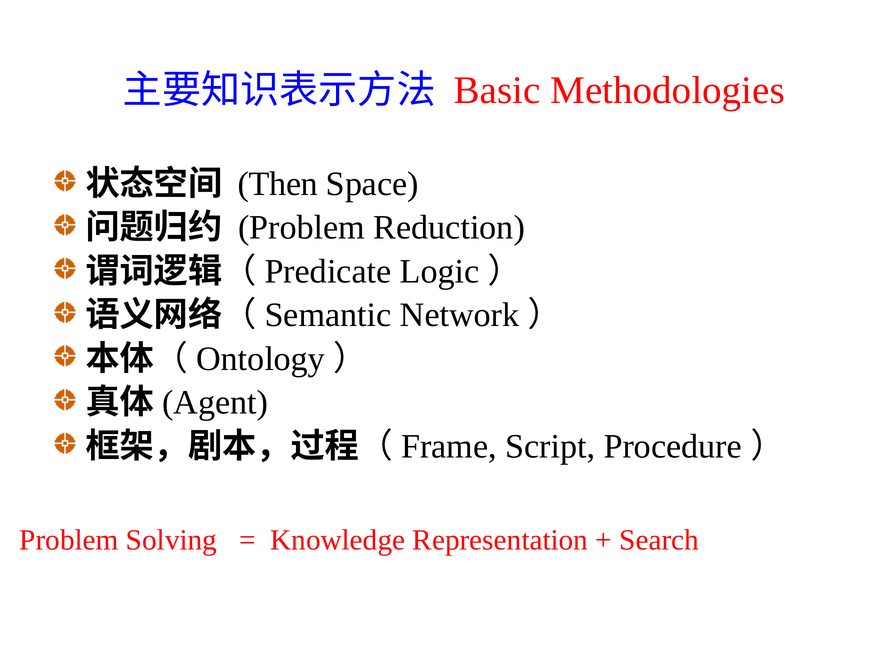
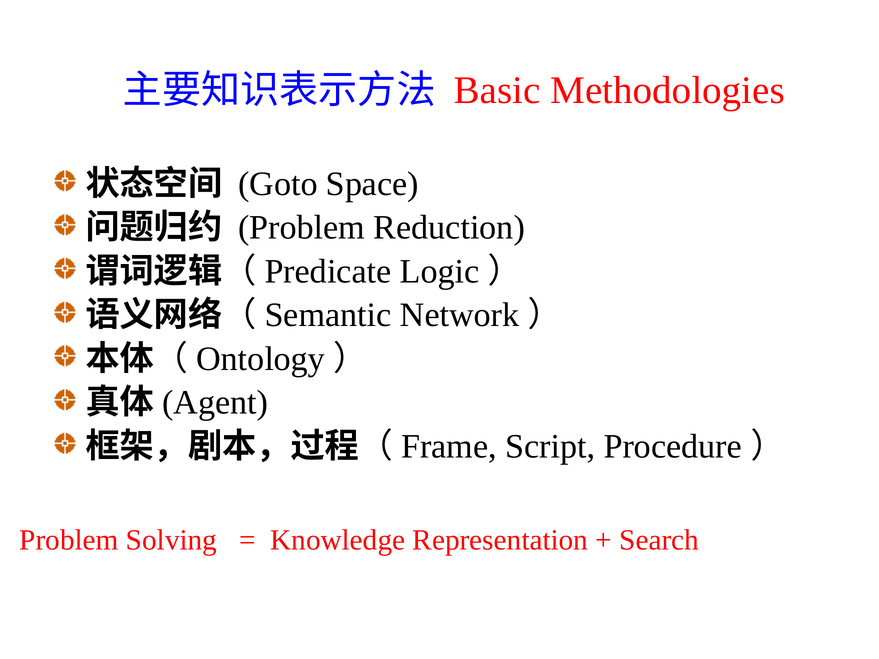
Then: Then -> Goto (278, 184)
